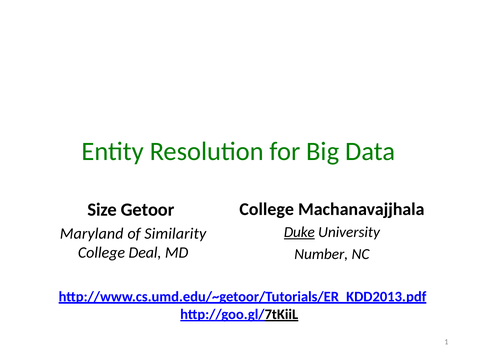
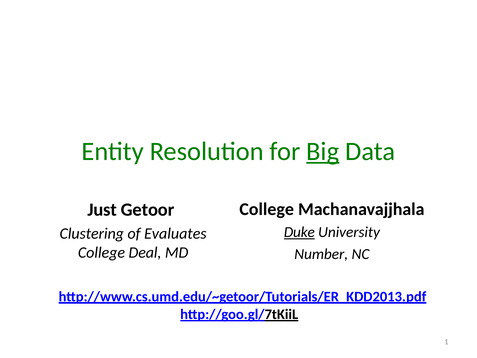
Big underline: none -> present (323, 151)
Size: Size -> Just (102, 210)
Maryland: Maryland -> Clustering (92, 233)
Similarity: Similarity -> Evaluates (175, 233)
